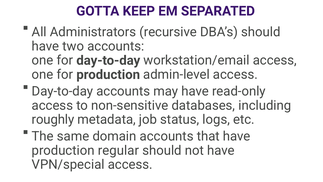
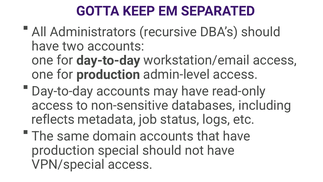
roughly: roughly -> reflects (53, 119)
regular: regular -> special (118, 150)
